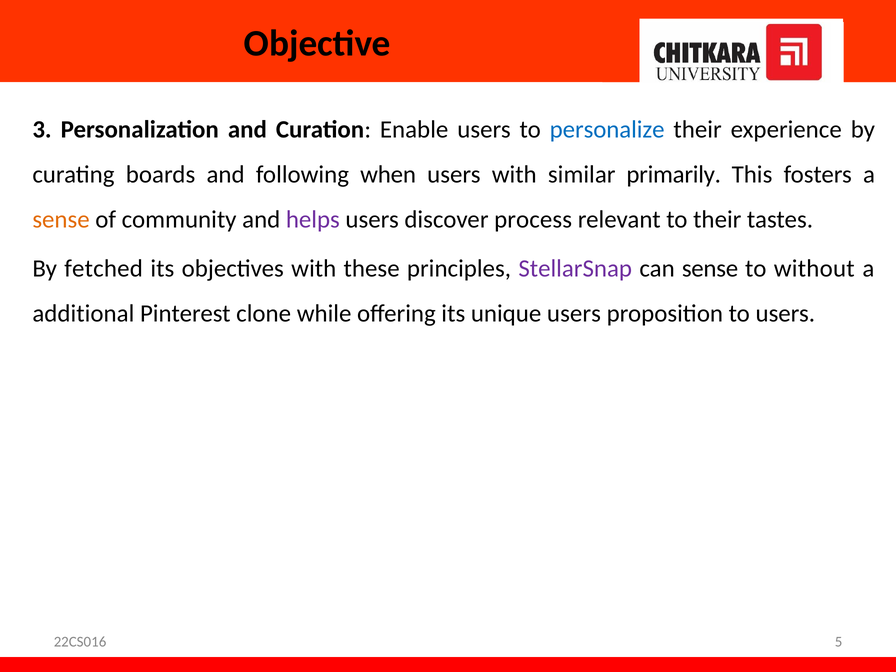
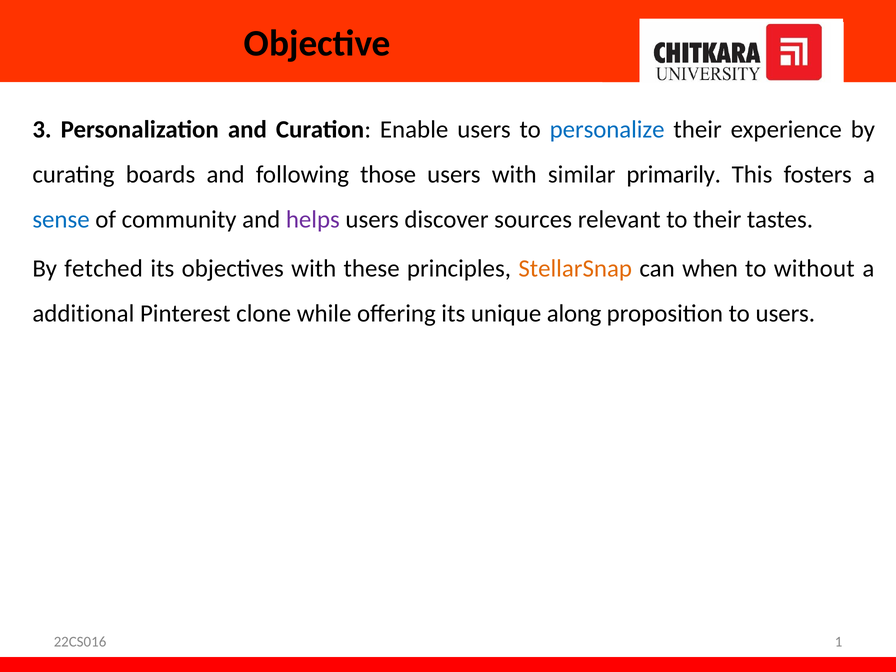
when: when -> those (388, 175)
sense colour: orange -> blue (61, 219)
process: process -> sources (533, 219)
StellarSnap colour: purple -> orange (575, 269)
can sense: sense -> when (710, 269)
unique users: users -> along (574, 313)
5: 5 -> 1 (839, 642)
